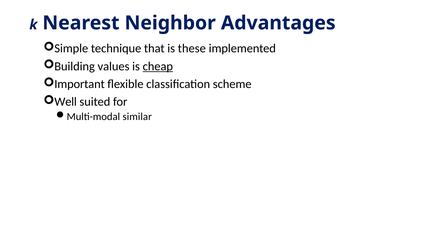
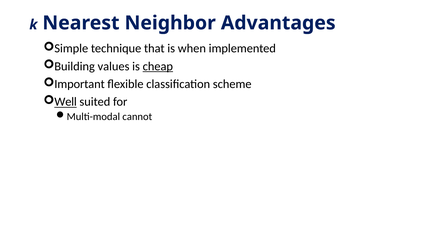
these: these -> when (192, 48)
Well underline: none -> present (66, 102)
similar: similar -> cannot (137, 116)
